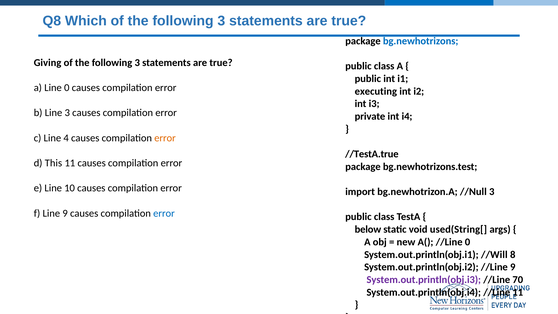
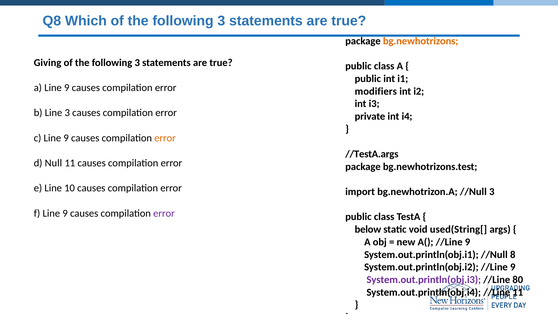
bg.newhotrizons colour: blue -> orange (421, 41)
a Line 0: 0 -> 9 (67, 88)
executing: executing -> modifiers (376, 91)
c Line 4: 4 -> 9 (66, 138)
//TestA.true: //TestA.true -> //TestA.args (372, 154)
This: This -> Null (53, 163)
error colour: blue -> purple (164, 213)
A( //Line 0: 0 -> 9 (468, 242)
System.out.println(obj.i1 //Will: //Will -> //Null (494, 254)
70: 70 -> 80 (518, 280)
